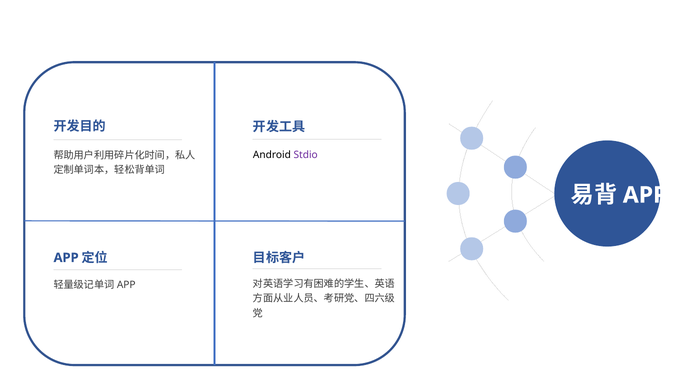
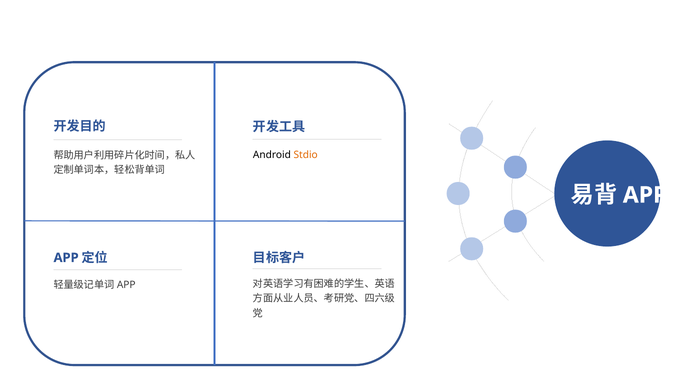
Stdio colour: purple -> orange (306, 155)
